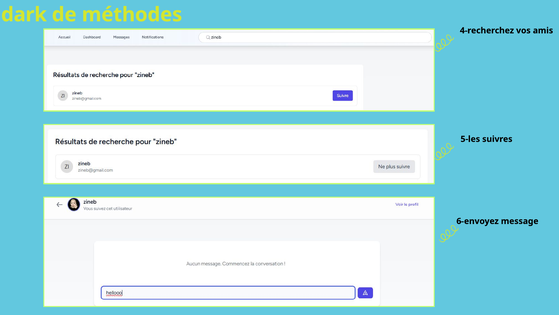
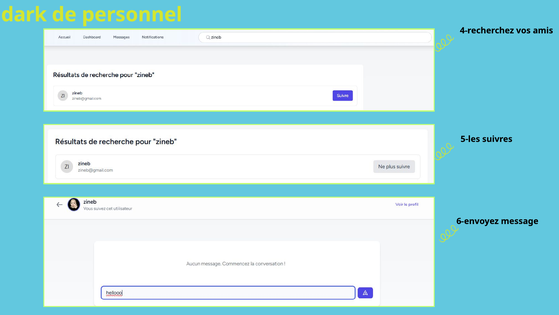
méthodes: méthodes -> personnel (132, 15)
